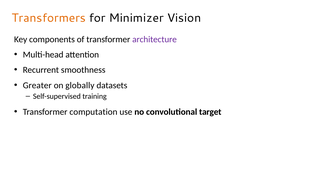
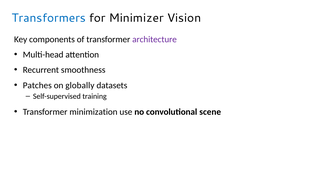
Transformers colour: orange -> blue (49, 18)
Greater: Greater -> Patches (37, 85)
computation: computation -> minimization (93, 112)
target: target -> scene (210, 112)
